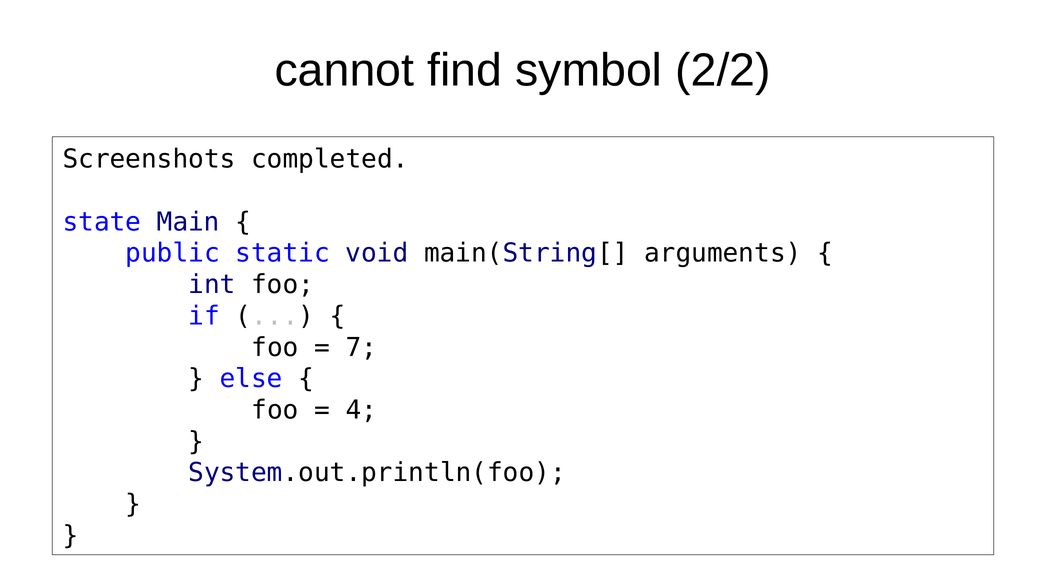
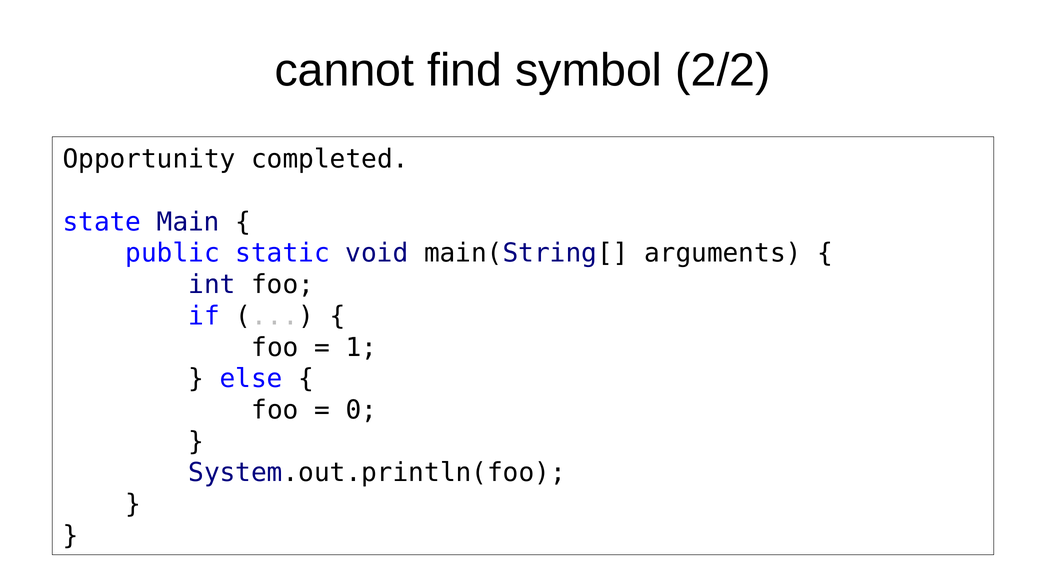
Screenshots: Screenshots -> Opportunity (149, 159)
7: 7 -> 1 (361, 348)
4: 4 -> 0 (361, 410)
